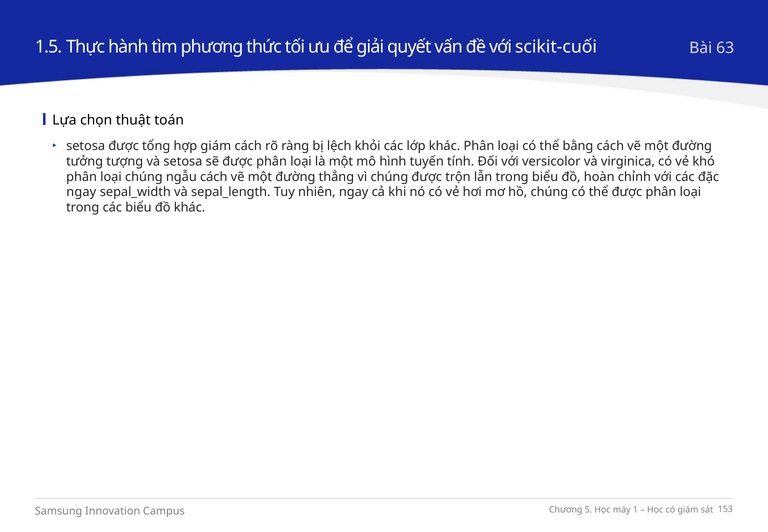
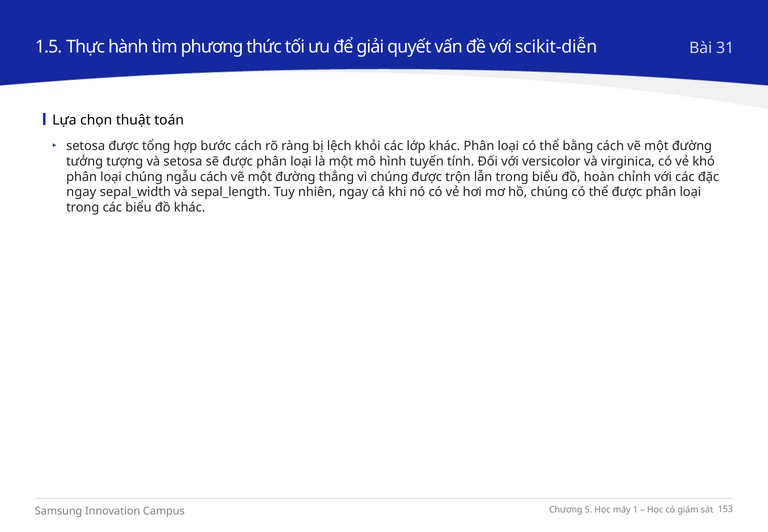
scikit-cuối: scikit-cuối -> scikit-diễn (556, 47)
63: 63 -> 31 (725, 48)
hợp giám: giám -> bước (216, 146)
